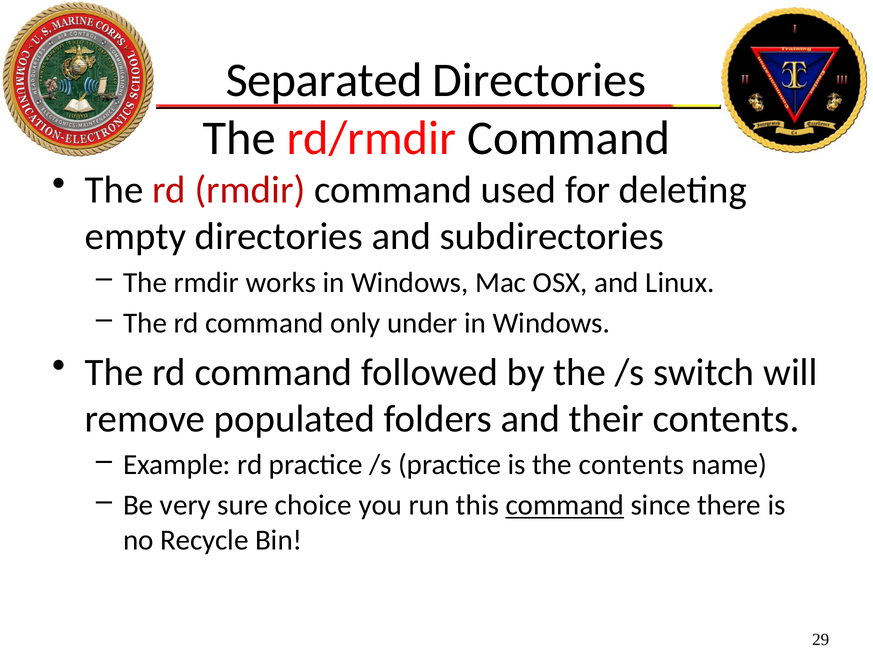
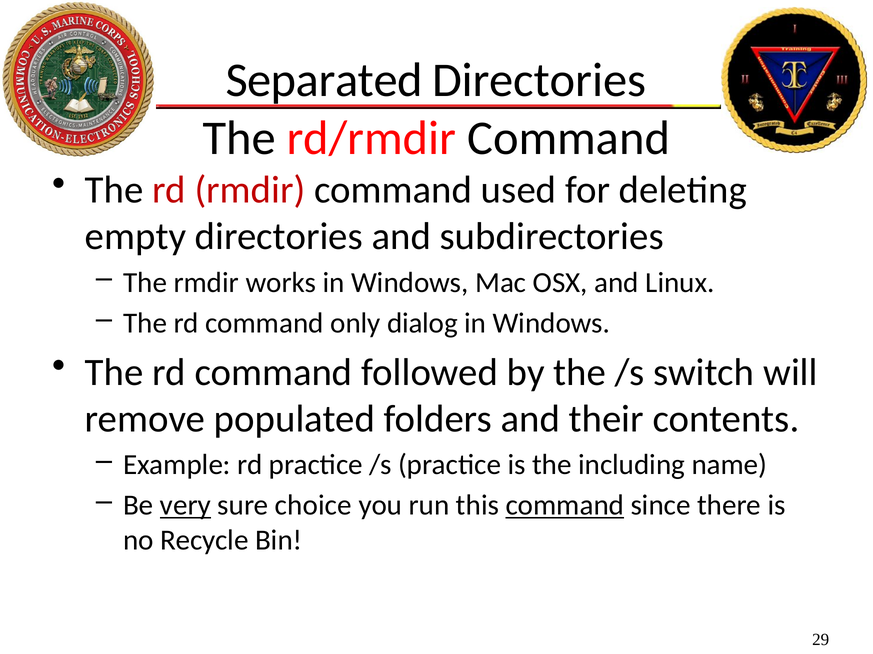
under: under -> dialog (422, 324)
the contents: contents -> including (632, 465)
very underline: none -> present (185, 506)
